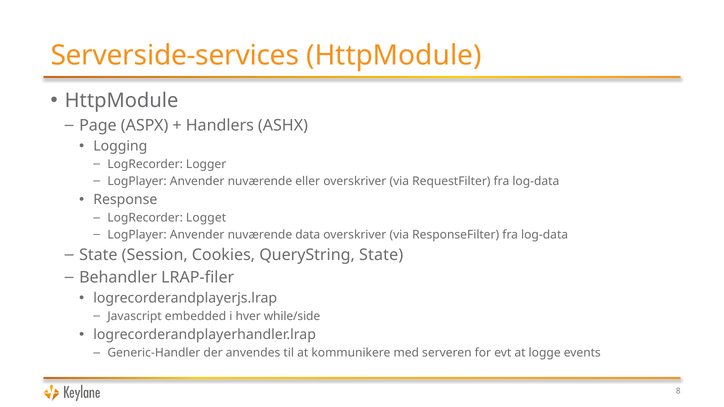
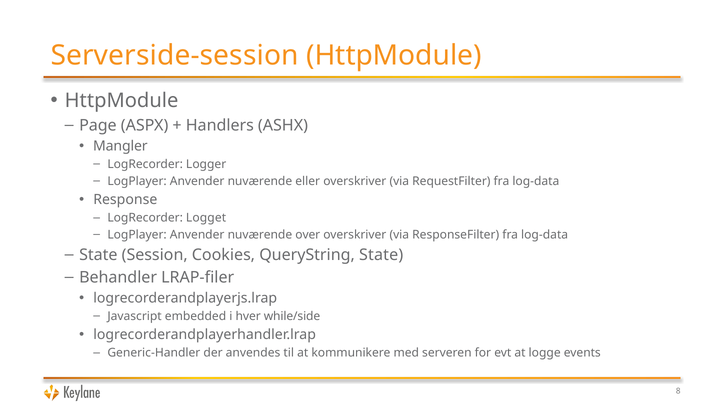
Serverside-services: Serverside-services -> Serverside-session (175, 55)
Logging: Logging -> Mangler (120, 146)
data: data -> over (308, 235)
